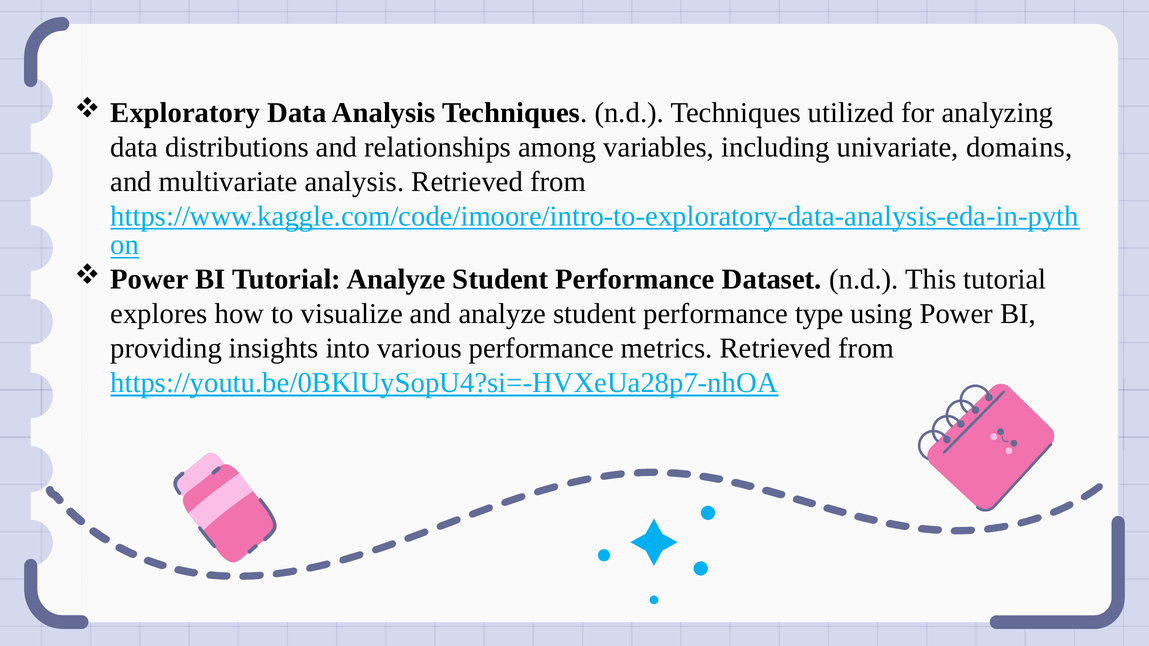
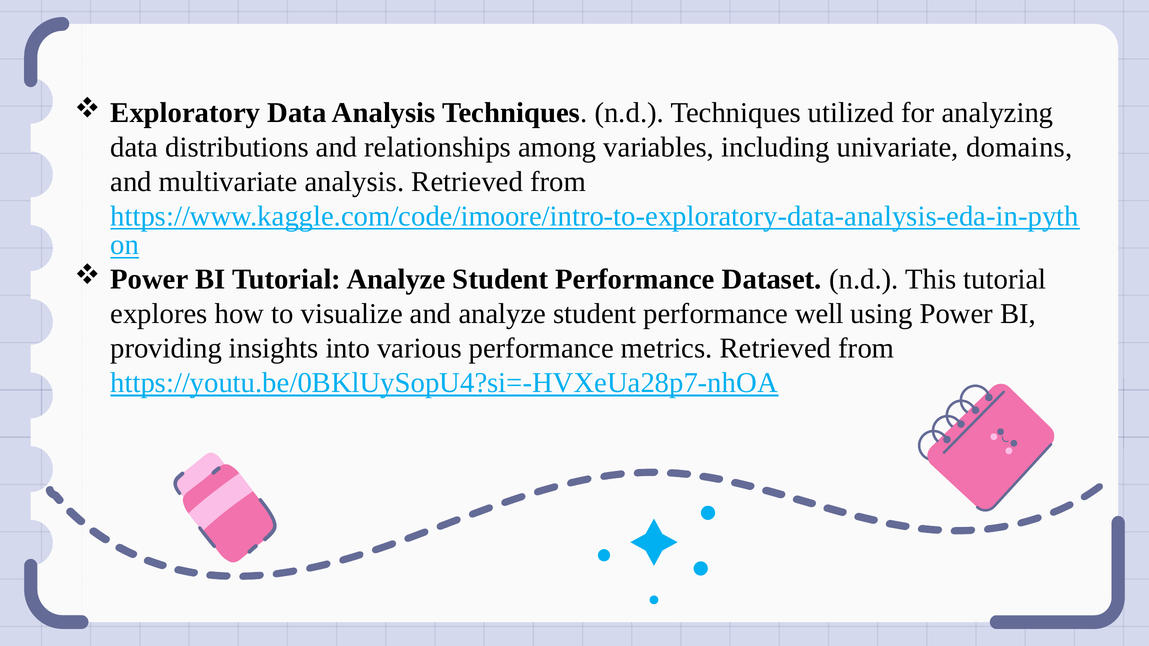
type: type -> well (819, 314)
